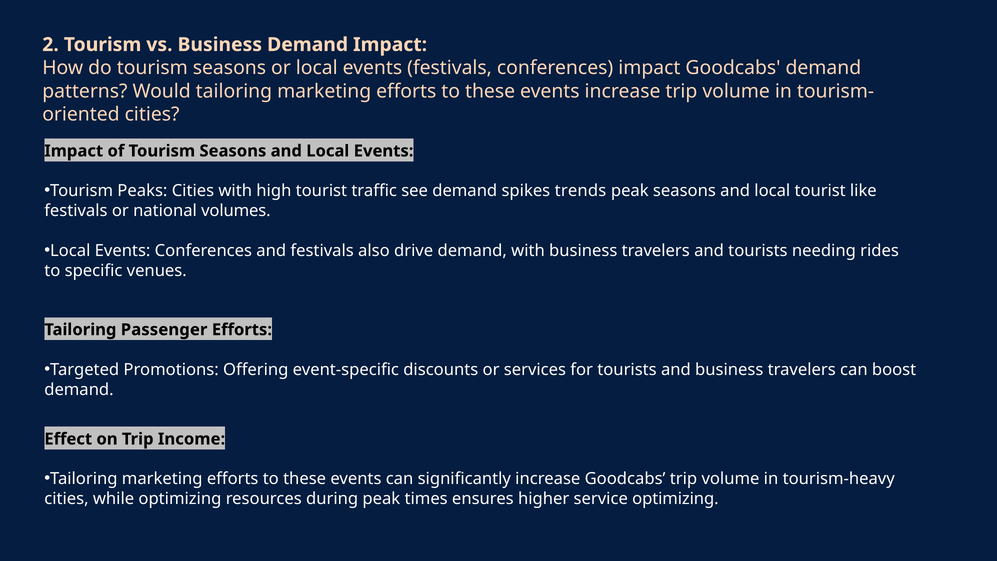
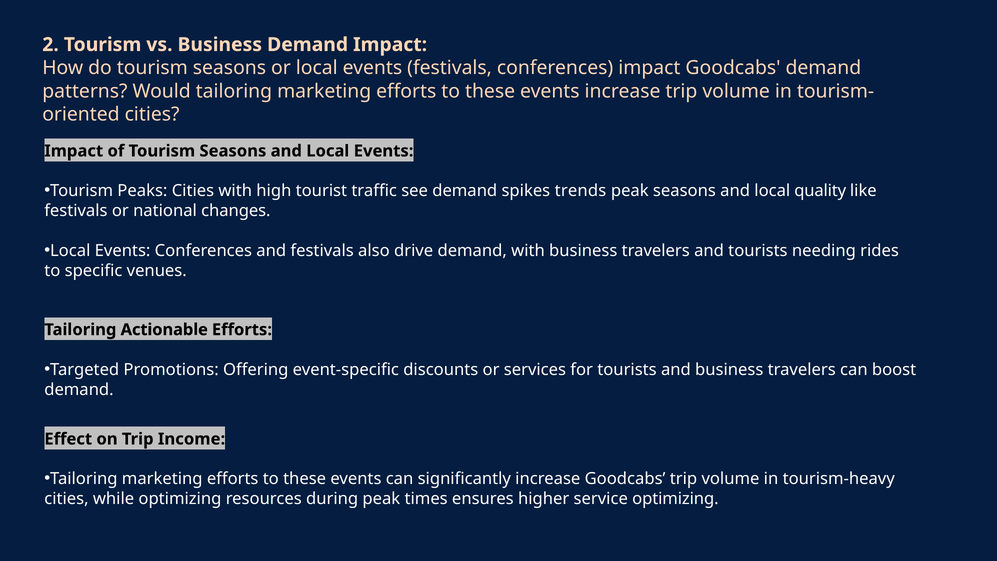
local tourist: tourist -> quality (820, 191)
volumes: volumes -> changes (236, 211)
Passenger: Passenger -> Actionable (164, 330)
